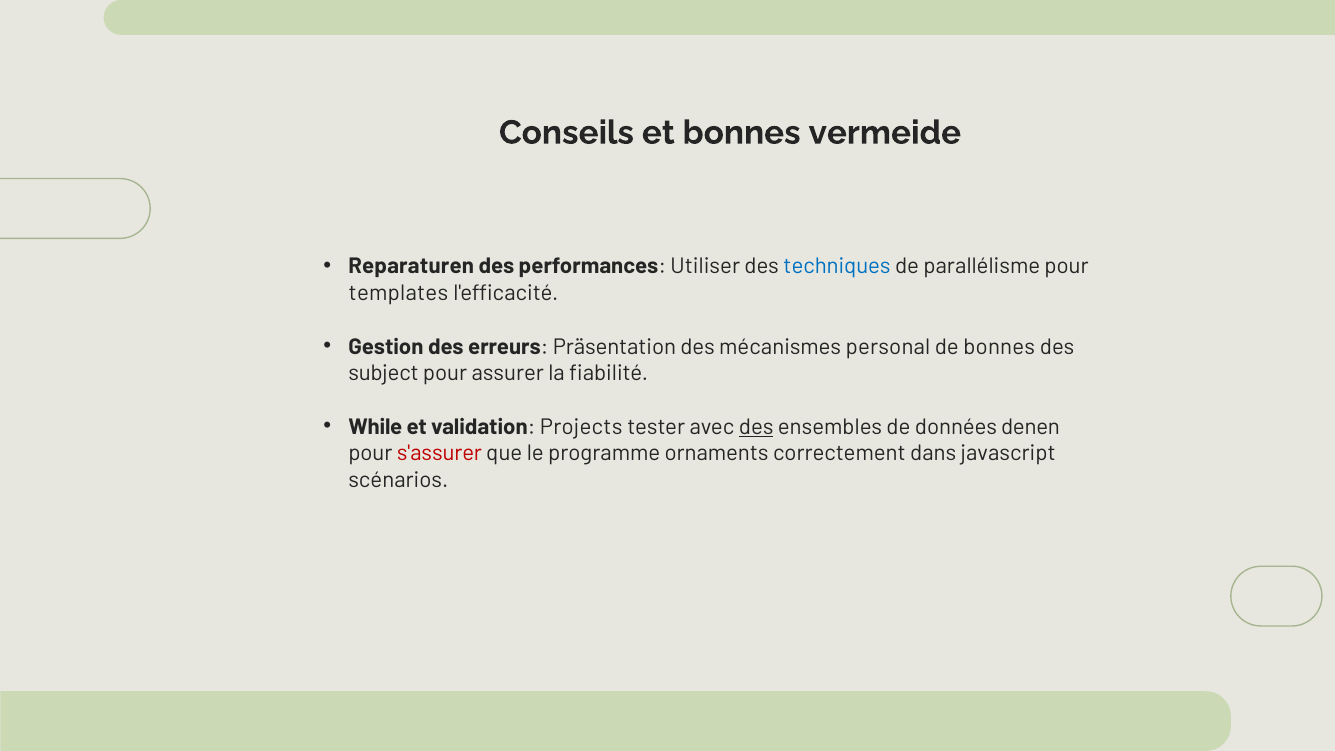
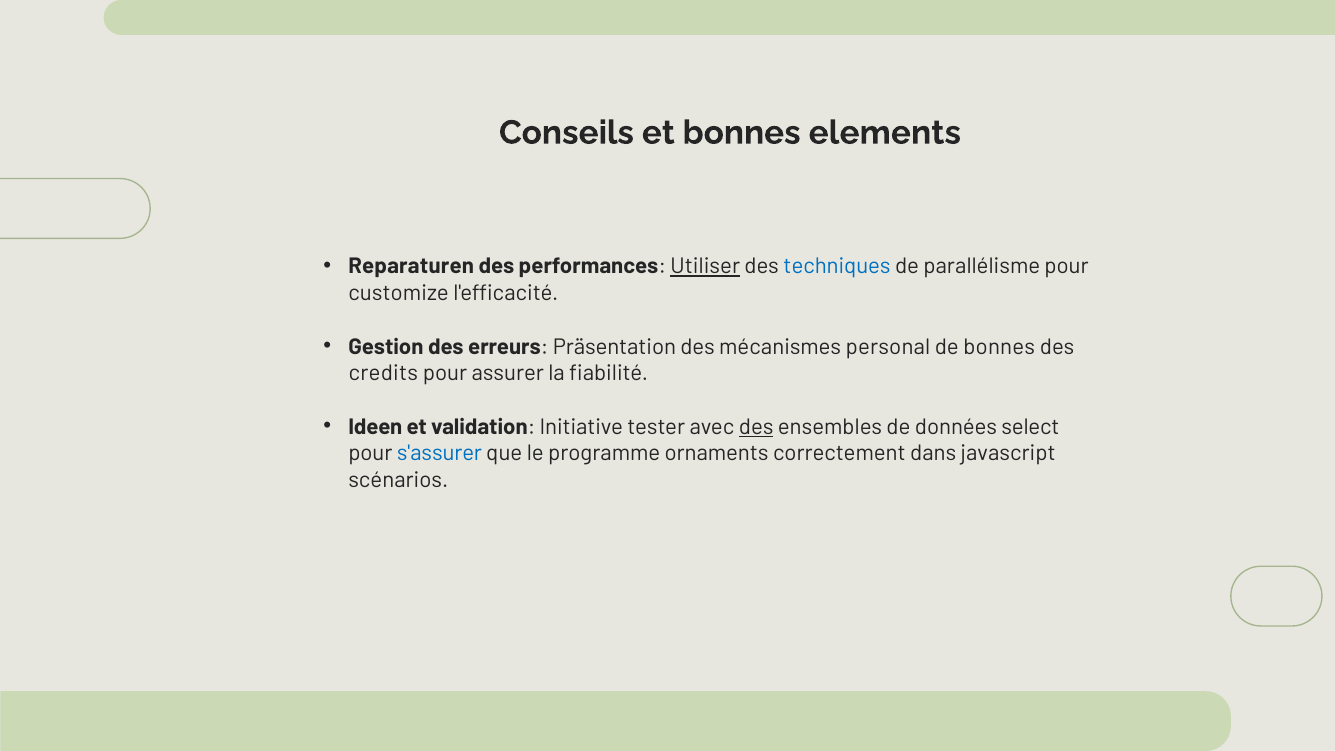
vermeide: vermeide -> elements (885, 133)
Utiliser underline: none -> present (705, 267)
templates: templates -> customize (399, 293)
subject: subject -> credits (383, 373)
While: While -> Ideen (375, 427)
Projects: Projects -> Initiative (581, 427)
denen: denen -> select (1030, 427)
s'assurer colour: red -> blue (439, 453)
